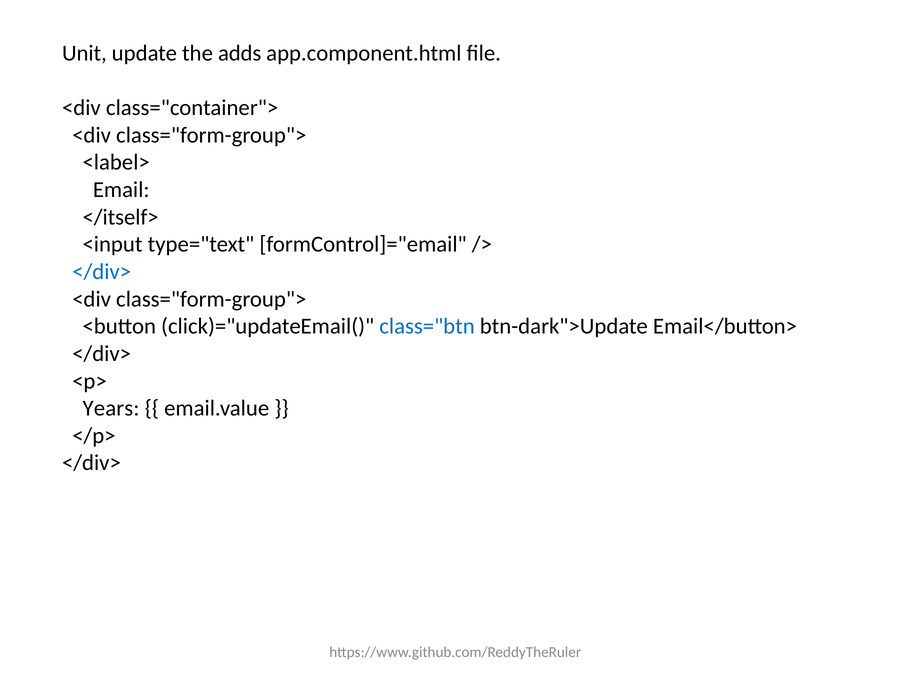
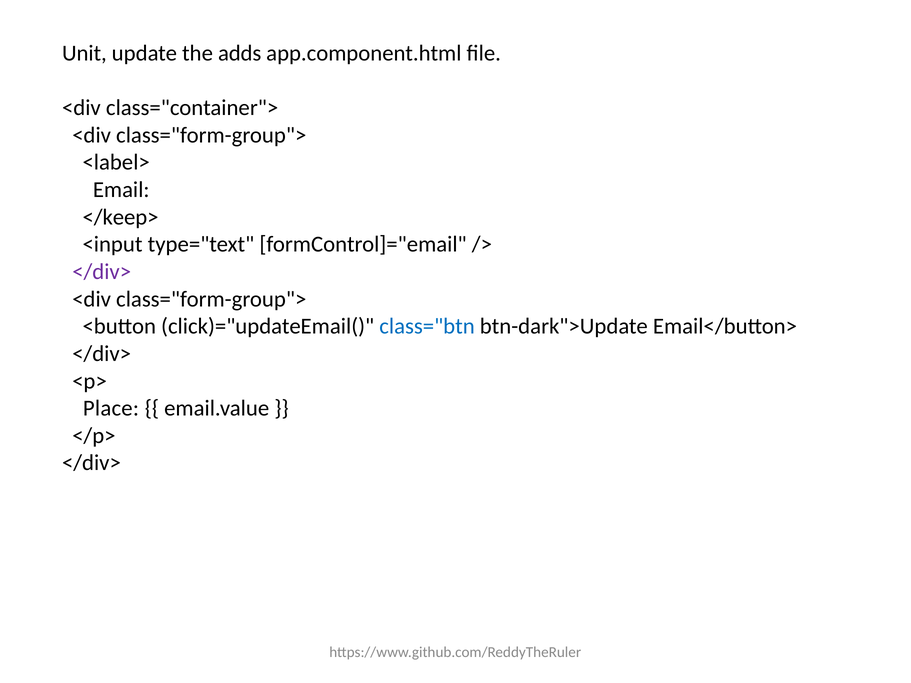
</itself>: </itself> -> </keep> (121, 217)
</div> colour: blue -> purple (102, 272)
Years: Years -> Place (111, 408)
